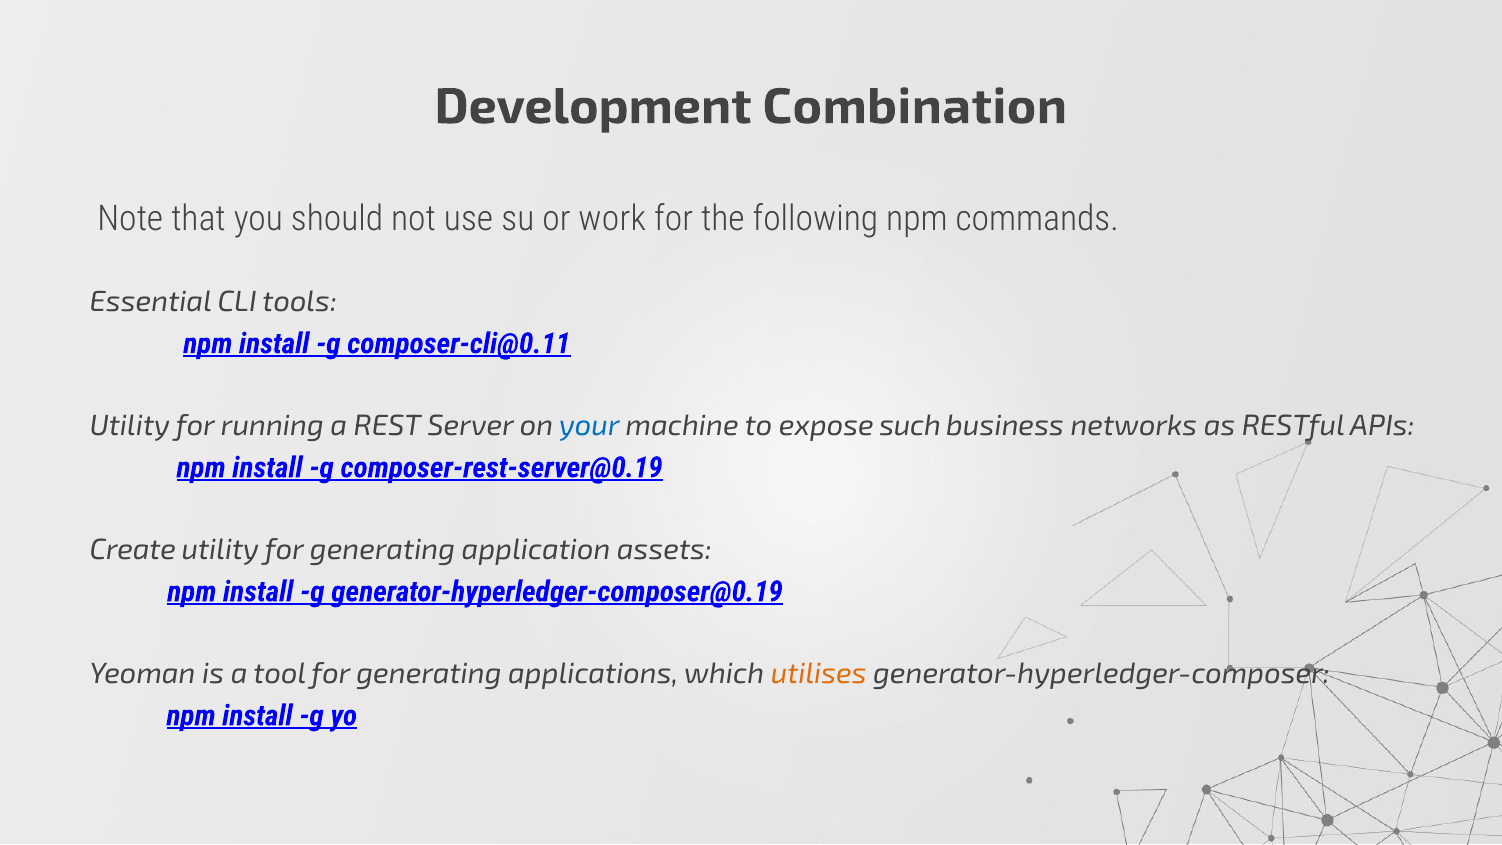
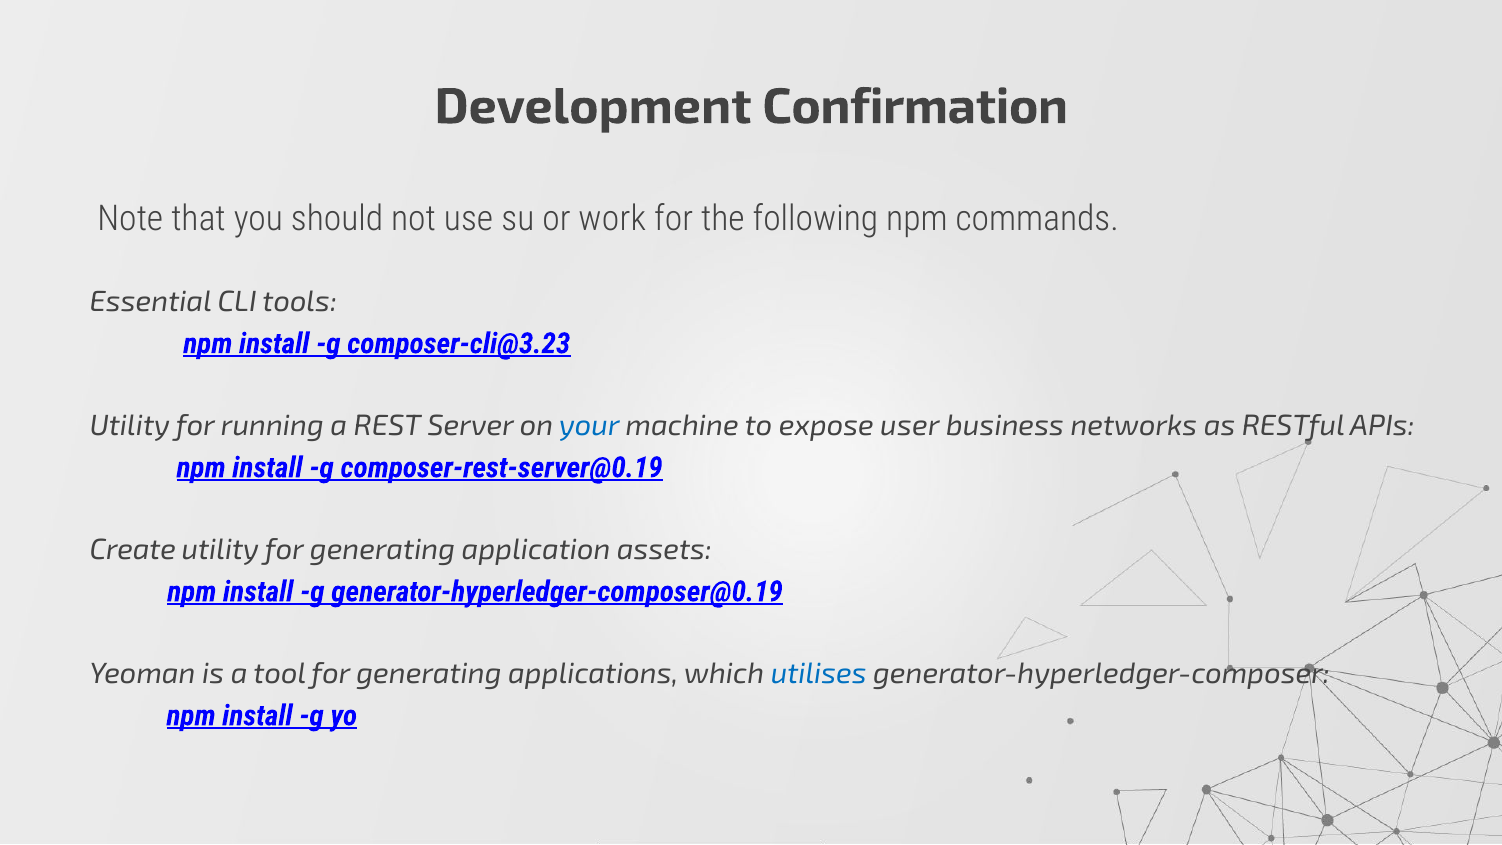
Combination: Combination -> Confirmation (915, 107)
composer-cli@0.11: composer-cli@0.11 -> composer-cli@3.23 (459, 344)
such: such -> user (910, 426)
utilises colour: orange -> blue (819, 674)
